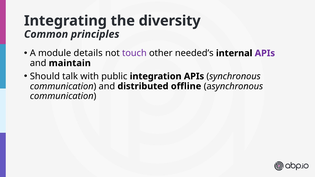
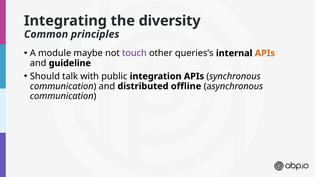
details: details -> maybe (88, 53)
needed’s: needed’s -> queries’s (194, 53)
APIs colour: purple -> orange (265, 53)
maintain: maintain -> guideline (70, 63)
